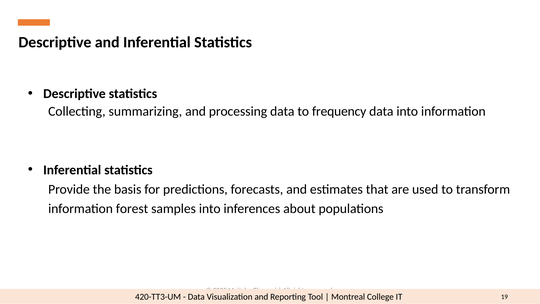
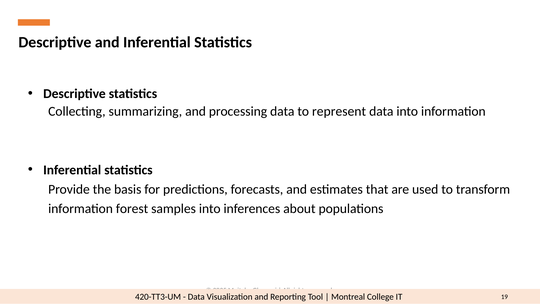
frequency: frequency -> represent (339, 111)
